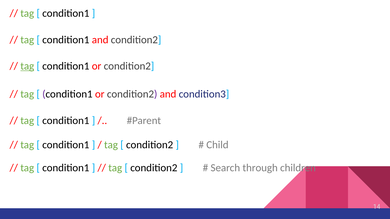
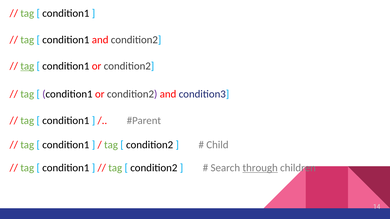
through underline: none -> present (260, 168)
